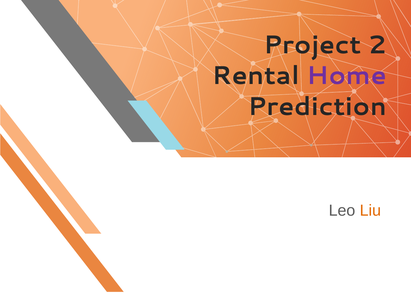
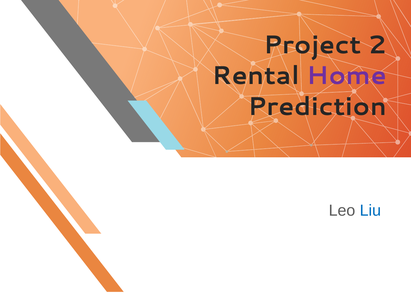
Liu colour: orange -> blue (370, 211)
